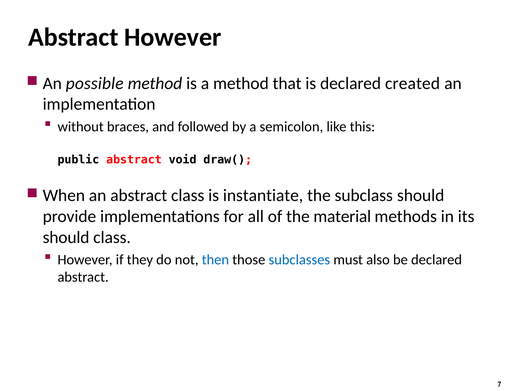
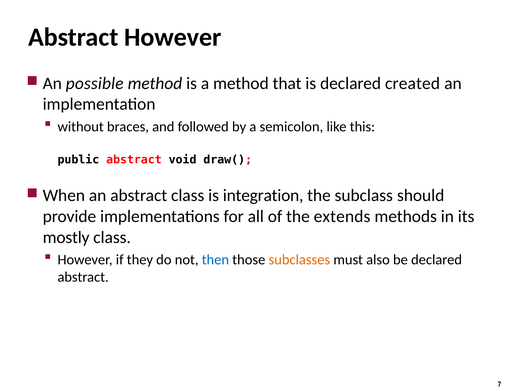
instantiate: instantiate -> integration (263, 195)
material: material -> extends (342, 216)
should: should -> mostly (66, 237)
subclasses colour: blue -> orange (299, 260)
